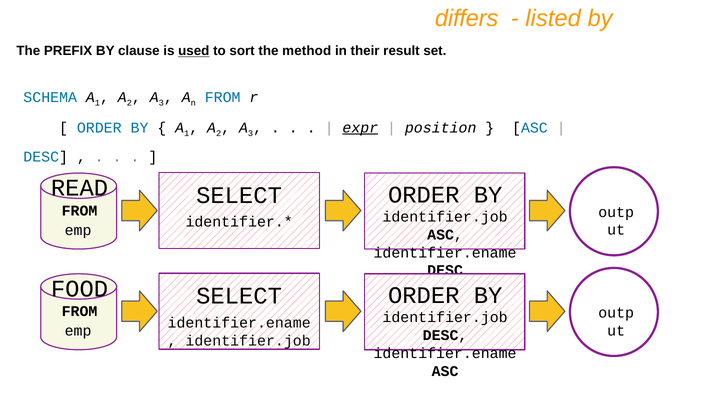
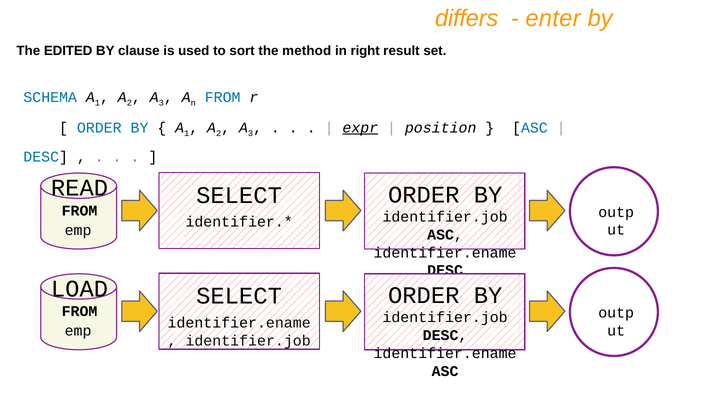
listed: listed -> enter (553, 19)
PREFIX: PREFIX -> EDITED (68, 51)
used underline: present -> none (194, 51)
their: their -> right (365, 51)
FOOD: FOOD -> LOAD (80, 289)
